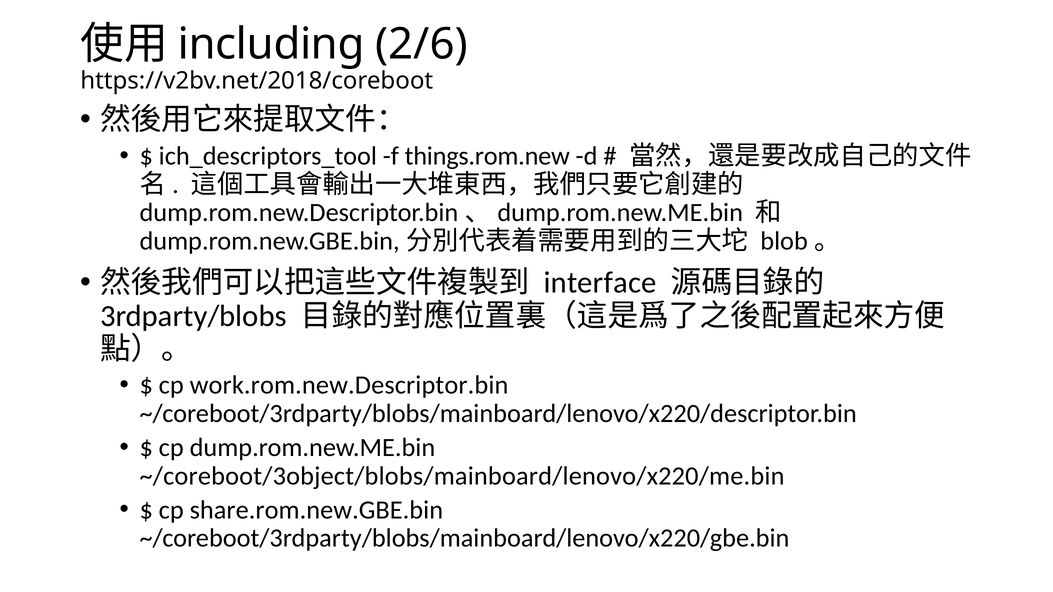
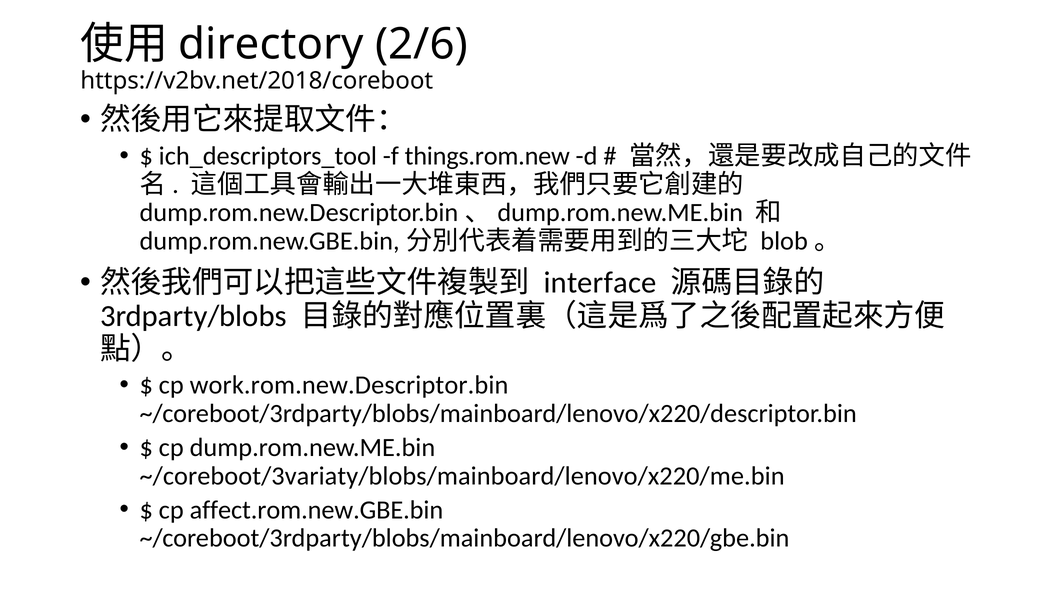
including: including -> directory (271, 44)
~/coreboot/3object/blobs/mainboard/lenovo/x220/me.bin: ~/coreboot/3object/blobs/mainboard/lenovo/x220/me.bin -> ~/coreboot/3variaty/blobs/mainboard/lenovo/x220/me.bin (462, 476)
share.rom.new.GBE.bin: share.rom.new.GBE.bin -> affect.rom.new.GBE.bin (316, 510)
